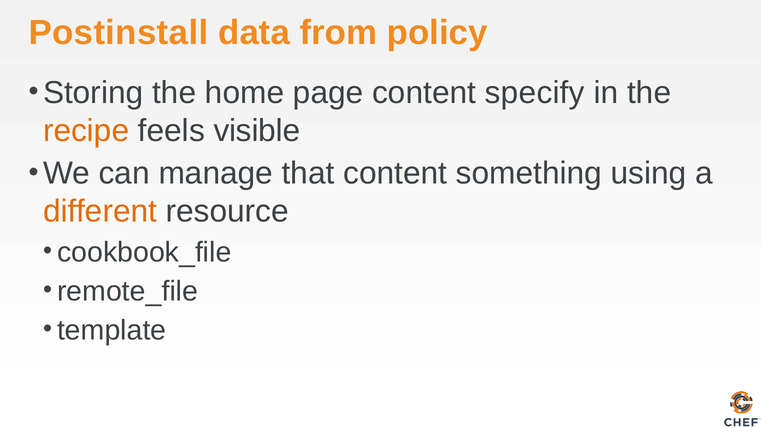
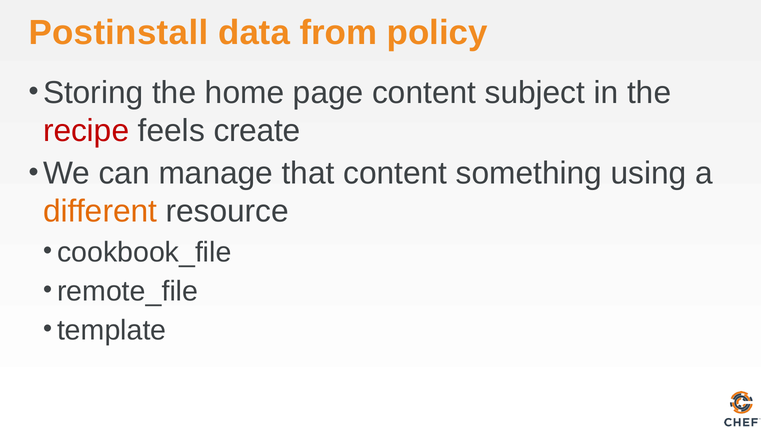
specify: specify -> subject (535, 93)
recipe colour: orange -> red (86, 131)
visible: visible -> create (257, 131)
